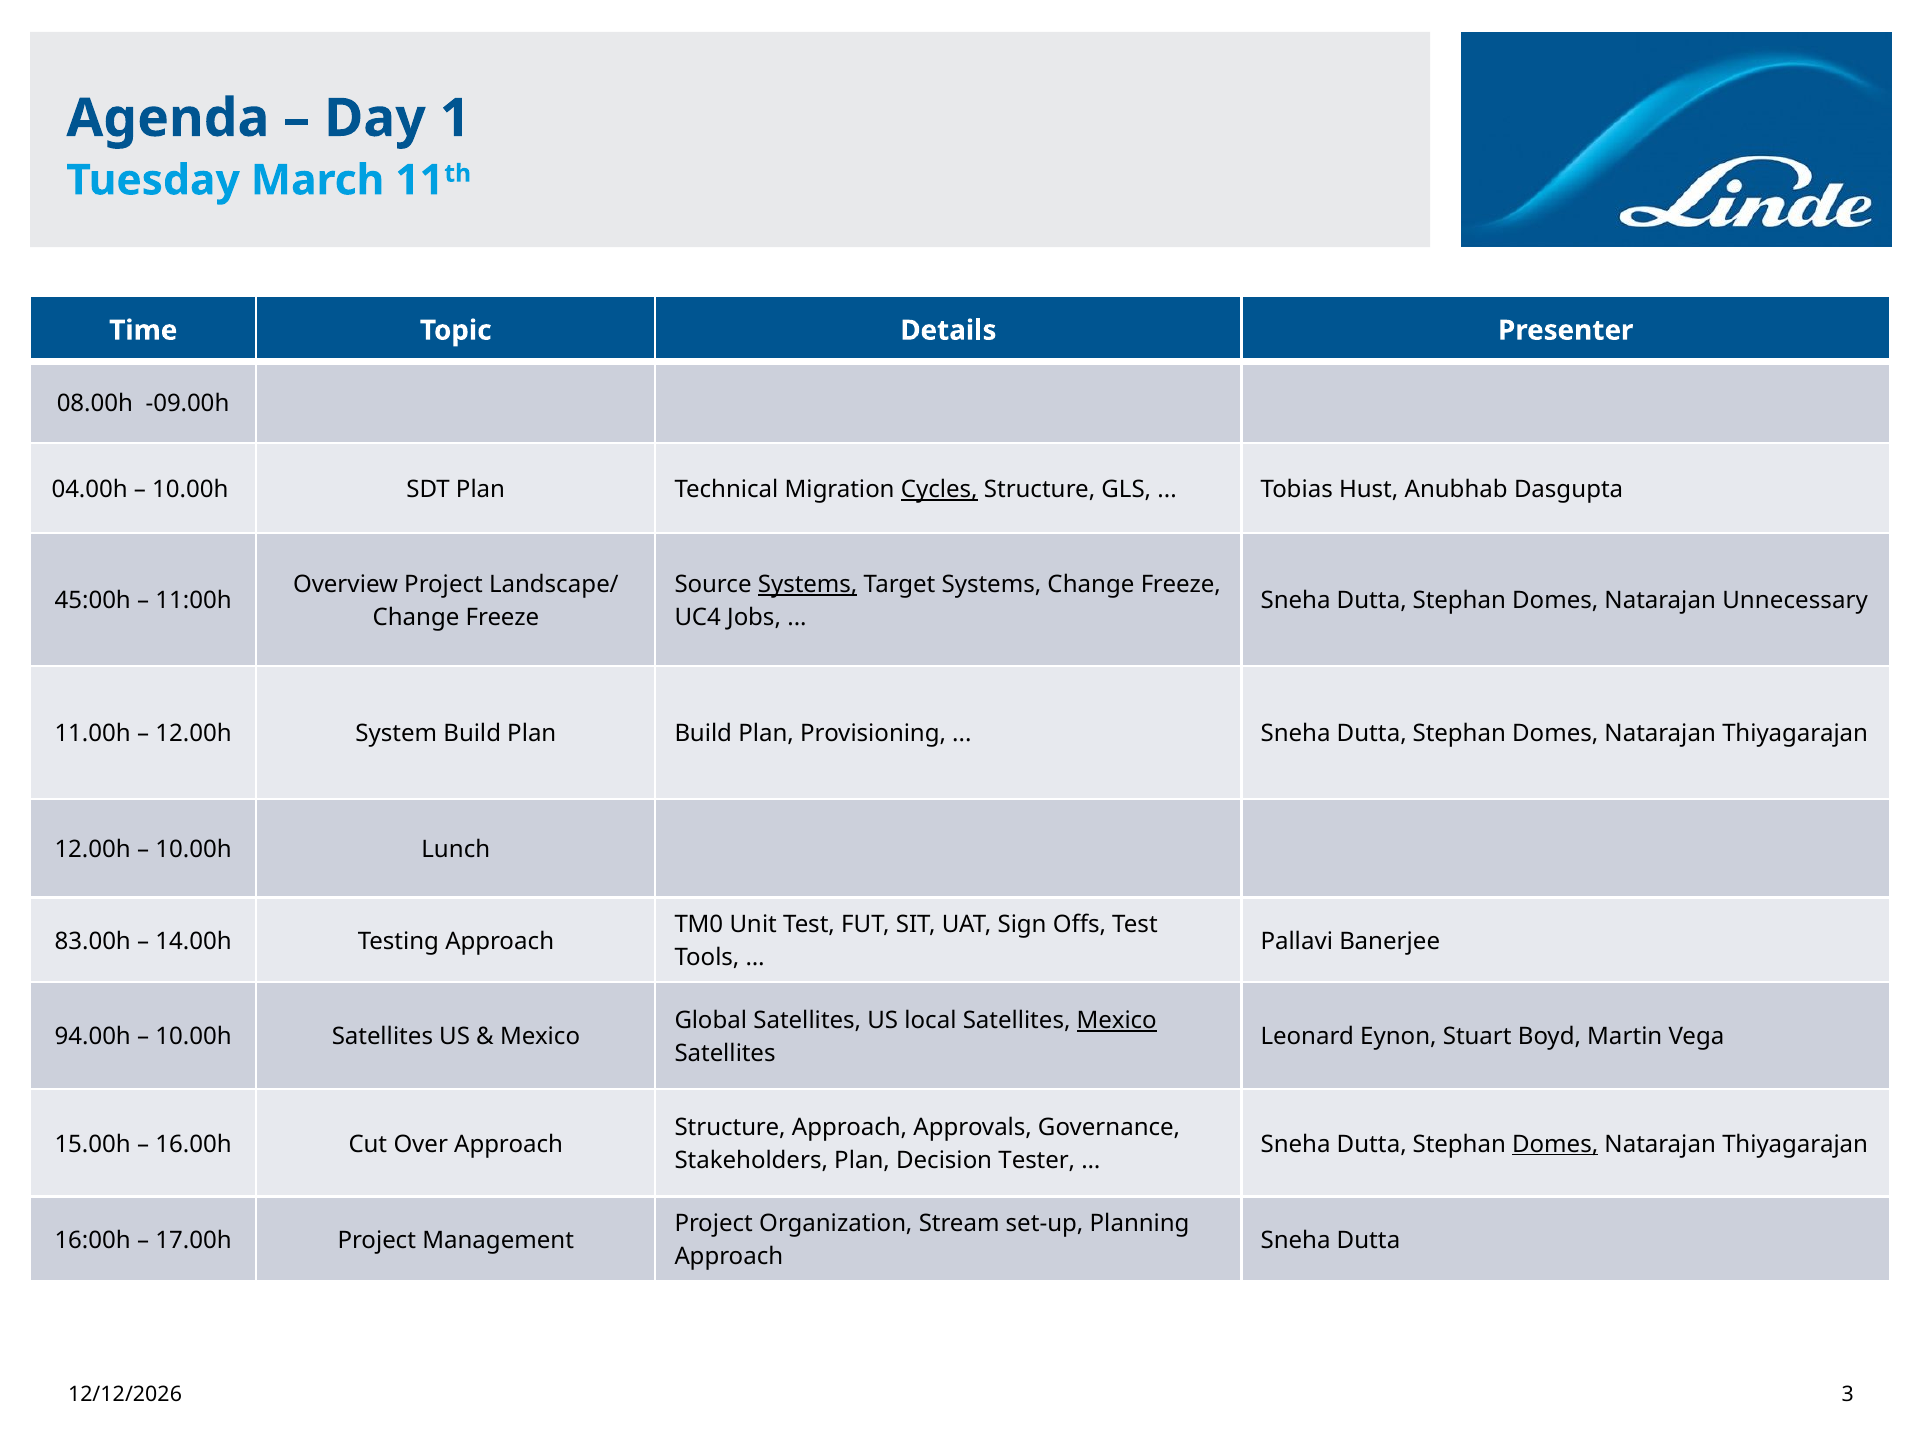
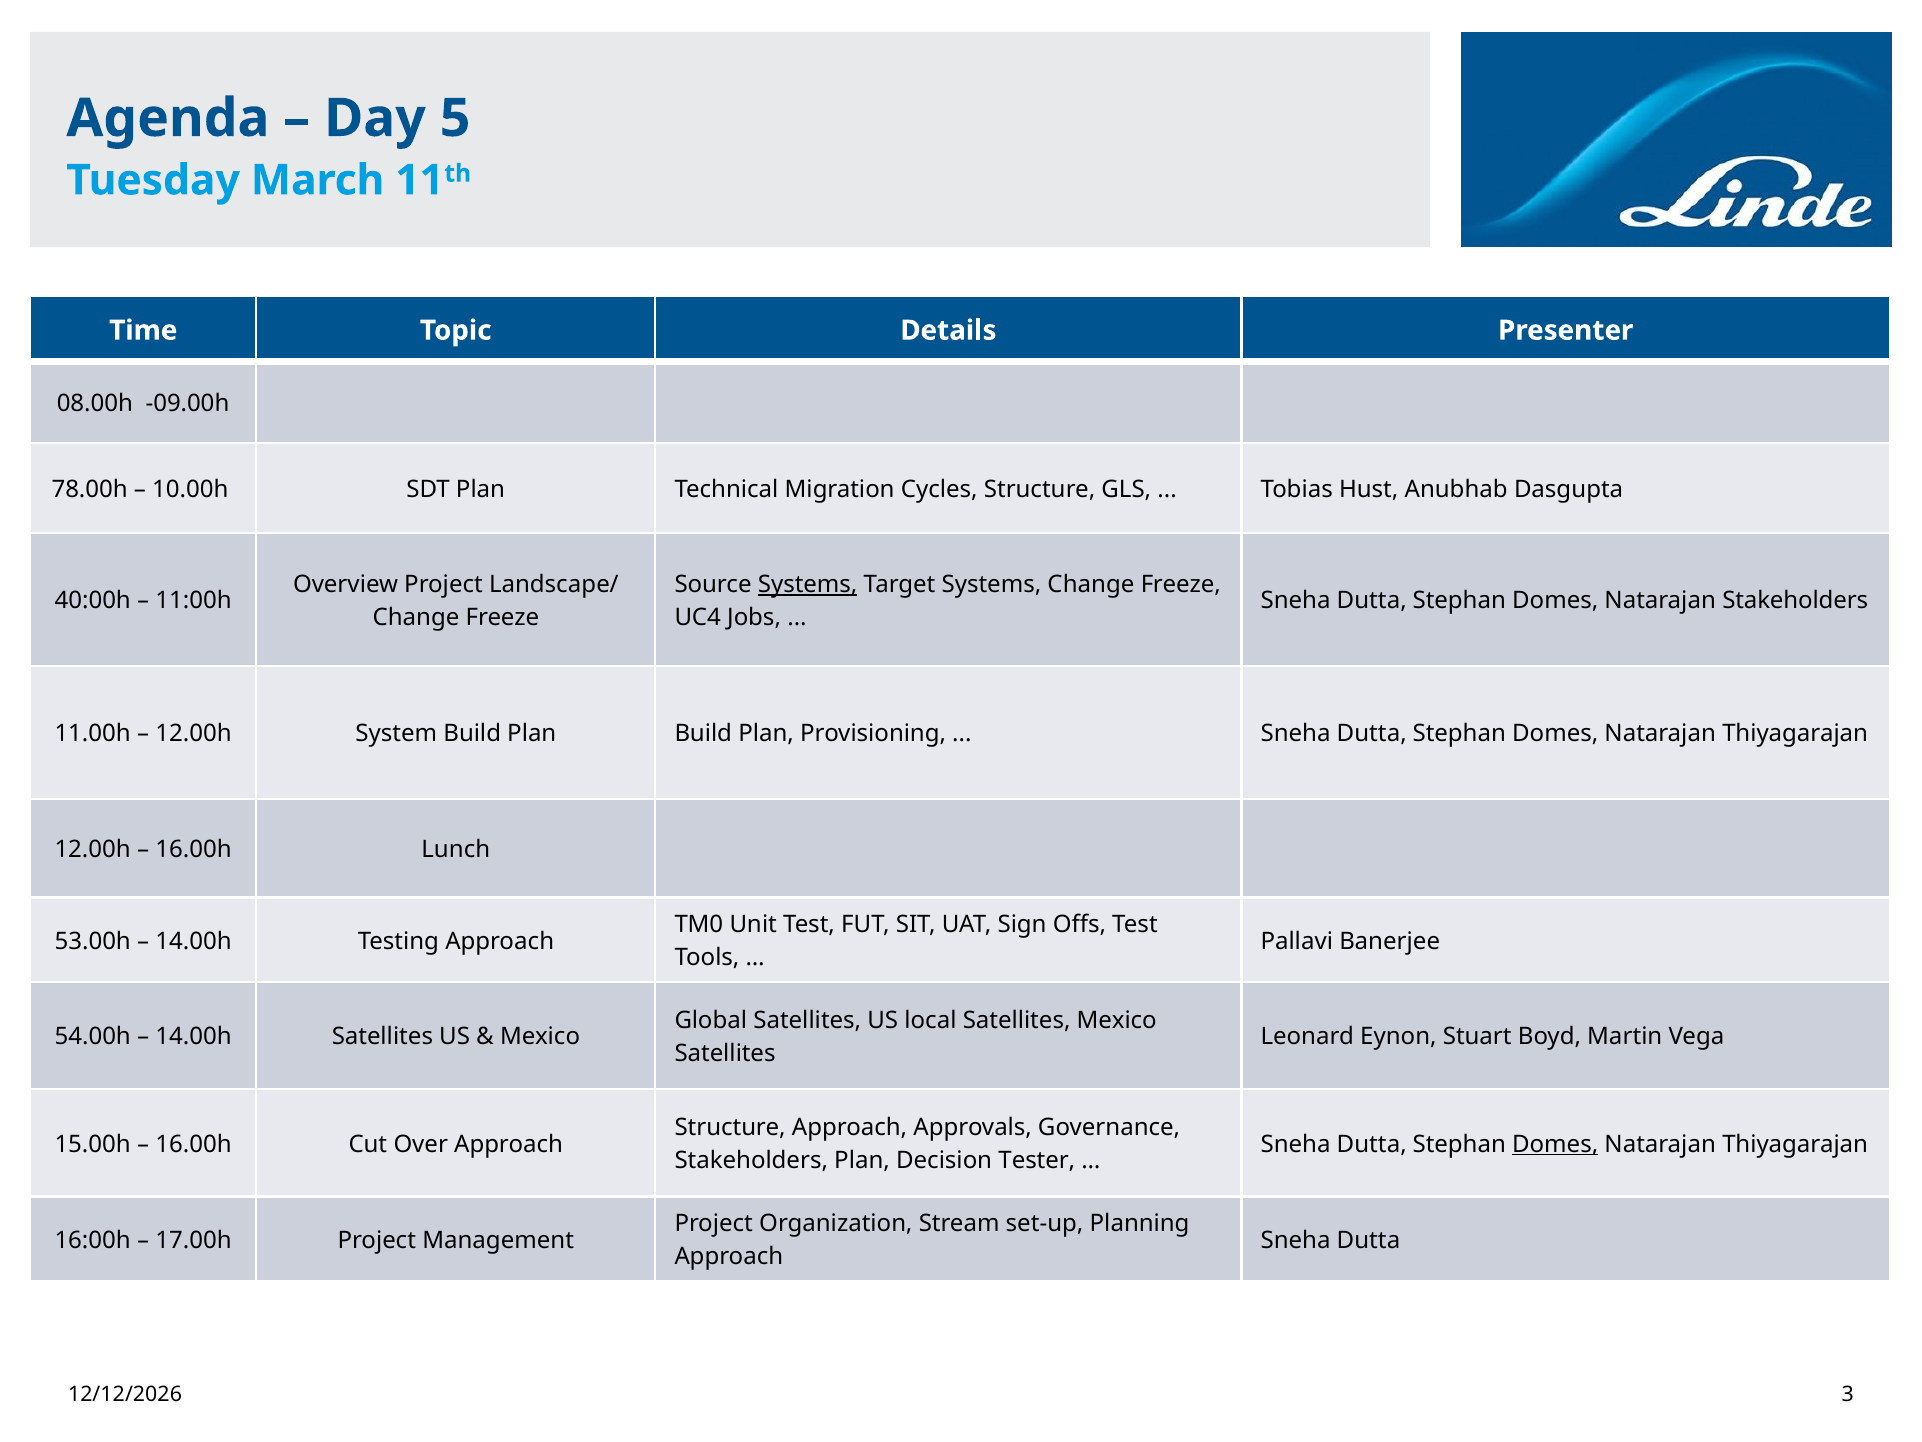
1: 1 -> 5 (455, 118)
04.00h: 04.00h -> 78.00h (90, 489)
Cycles underline: present -> none (939, 489)
45:00h: 45:00h -> 40:00h (93, 601)
Natarajan Unnecessary: Unnecessary -> Stakeholders (1795, 601)
10.00h: 10.00h -> 16.00h (193, 849)
83.00h: 83.00h -> 53.00h (93, 941)
Mexico underline: present -> none (1117, 1020)
94.00h: 94.00h -> 54.00h (93, 1037)
10.00h: 10.00h -> 14.00h (193, 1037)
